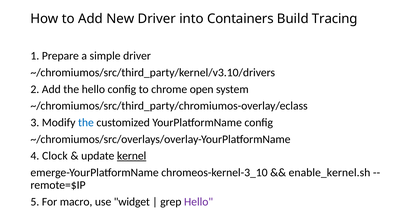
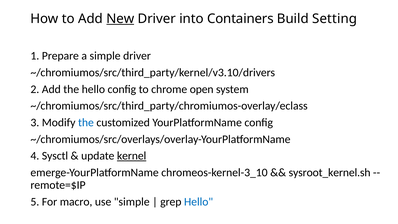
New underline: none -> present (120, 19)
Tracing: Tracing -> Setting (335, 19)
Clock: Clock -> Sysctl (55, 156)
enable_kernel.sh: enable_kernel.sh -> sysroot_kernel.sh (330, 172)
use widget: widget -> simple (132, 202)
Hello colour: purple -> blue (199, 202)
